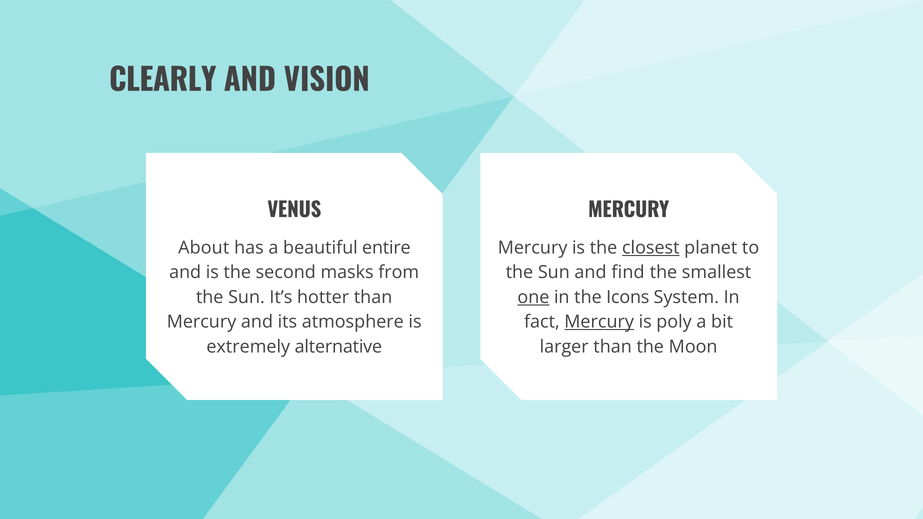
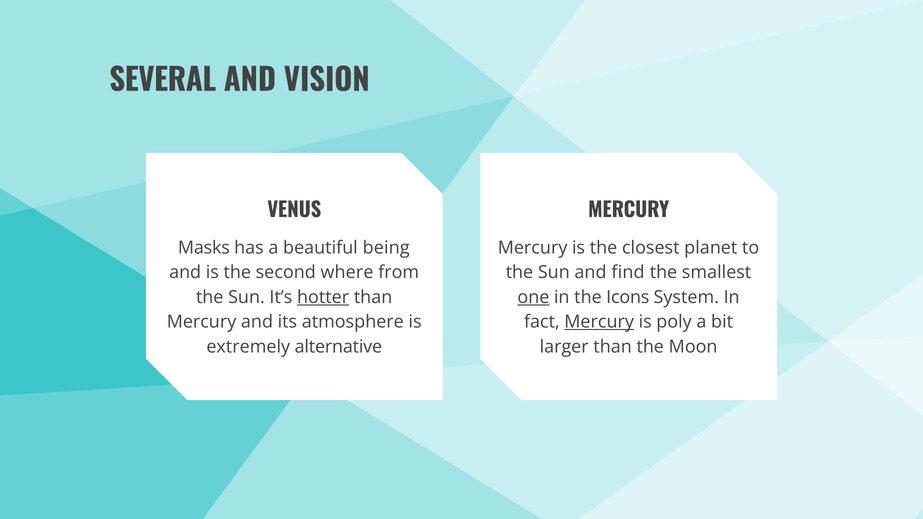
CLEARLY: CLEARLY -> SEVERAL (163, 81)
About: About -> Masks (204, 248)
entire: entire -> being (386, 248)
closest underline: present -> none (651, 248)
masks: masks -> where (347, 273)
hotter underline: none -> present (323, 297)
